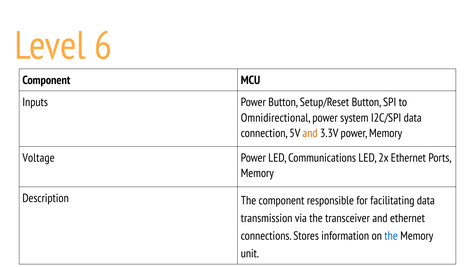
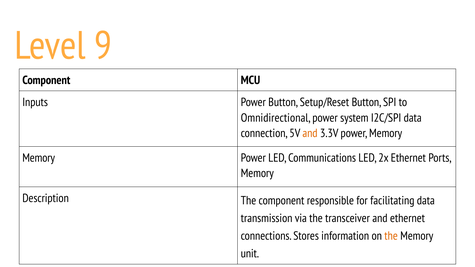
6: 6 -> 9 (103, 46)
Voltage: Voltage -> Memory (39, 158)
the colour: blue -> orange (391, 236)
